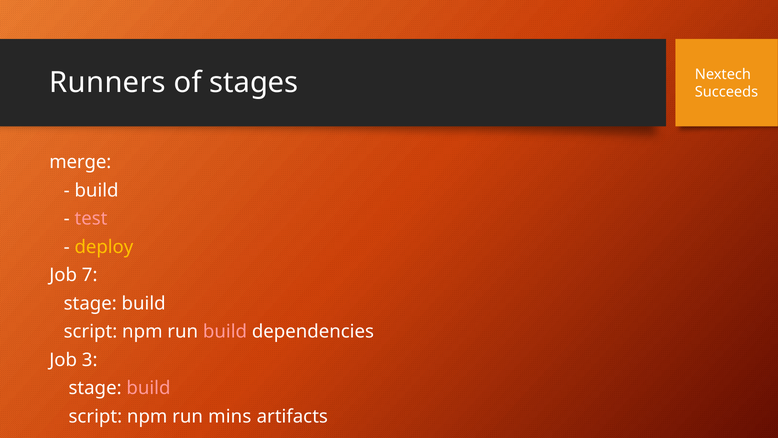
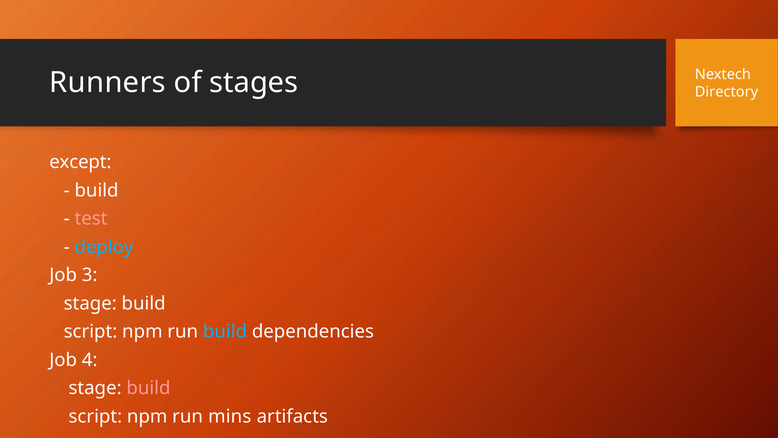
Succeeds: Succeeds -> Directory (726, 92)
merge: merge -> except (80, 162)
deploy colour: yellow -> light blue (104, 247)
7: 7 -> 3 (90, 275)
build colour: pink -> light blue (225, 331)
3: 3 -> 4 (90, 360)
